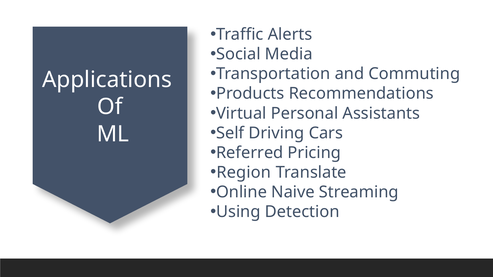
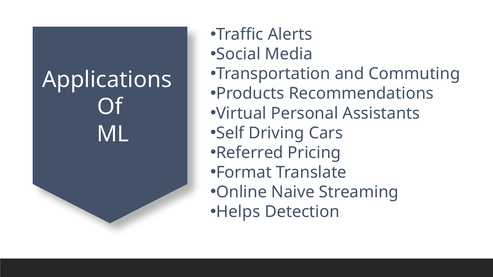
Region: Region -> Format (244, 173)
Using: Using -> Helps (238, 212)
